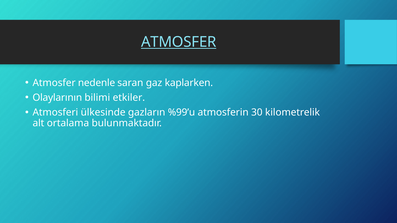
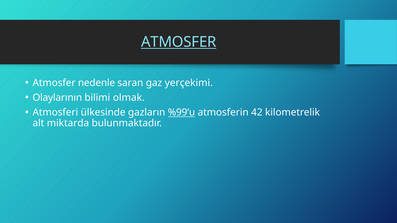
kaplarken: kaplarken -> yerçekimi (189, 83)
etkiler: etkiler -> olmak (129, 98)
%99’u underline: none -> present (181, 113)
30: 30 -> 42 (257, 113)
ortalama: ortalama -> miktarda (68, 123)
